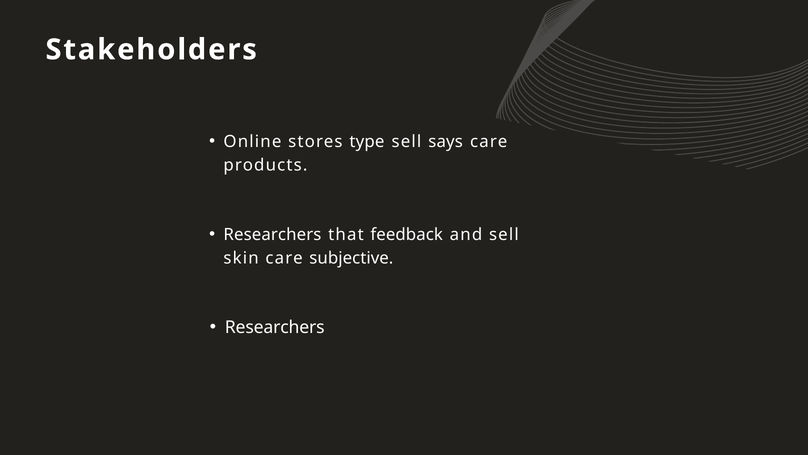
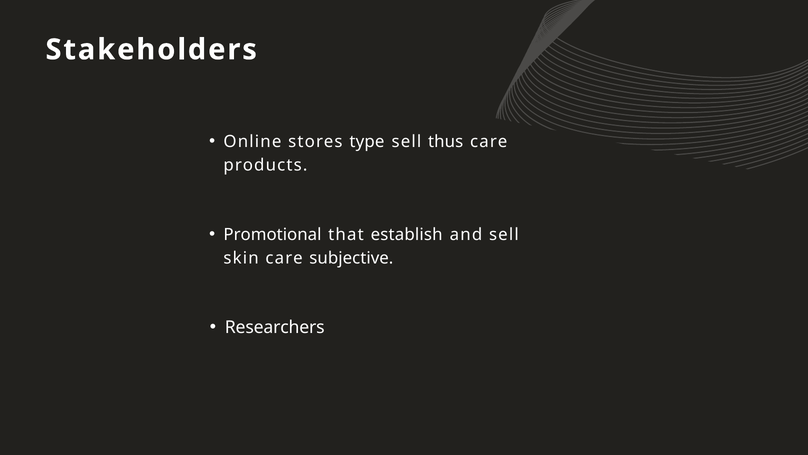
says: says -> thus (446, 142)
Researchers: Researchers -> Promotional (272, 234)
feedback: feedback -> establish (407, 234)
